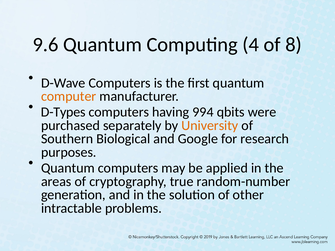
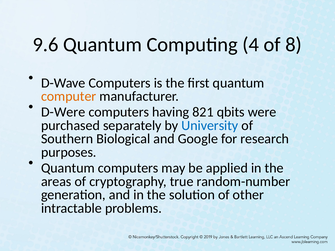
D-Types: D-Types -> D-Were (63, 112)
994: 994 -> 821 (203, 112)
University colour: orange -> blue (210, 126)
